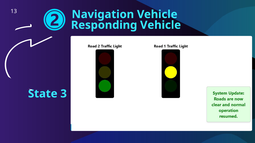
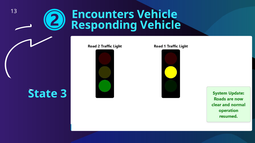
Navigation: Navigation -> Encounters (103, 14)
